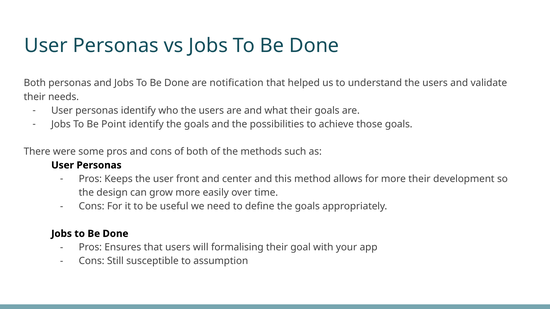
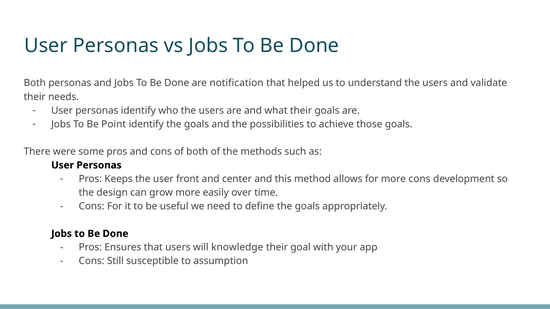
more their: their -> cons (419, 179)
formalising: formalising -> knowledge (237, 248)
